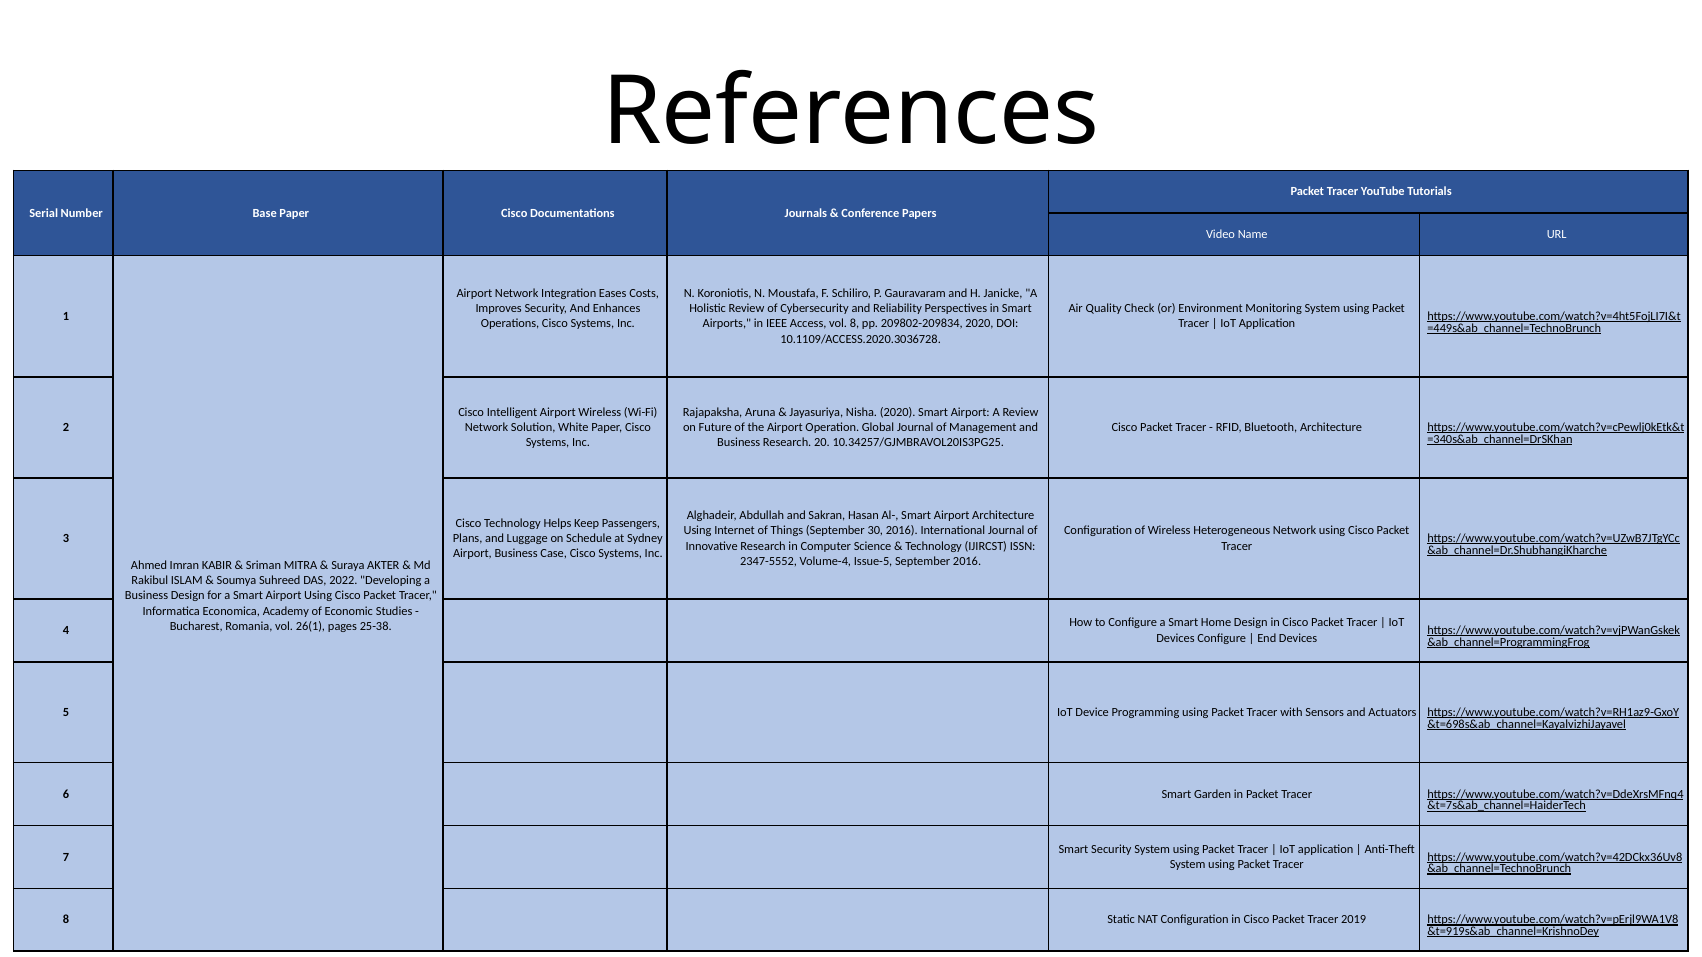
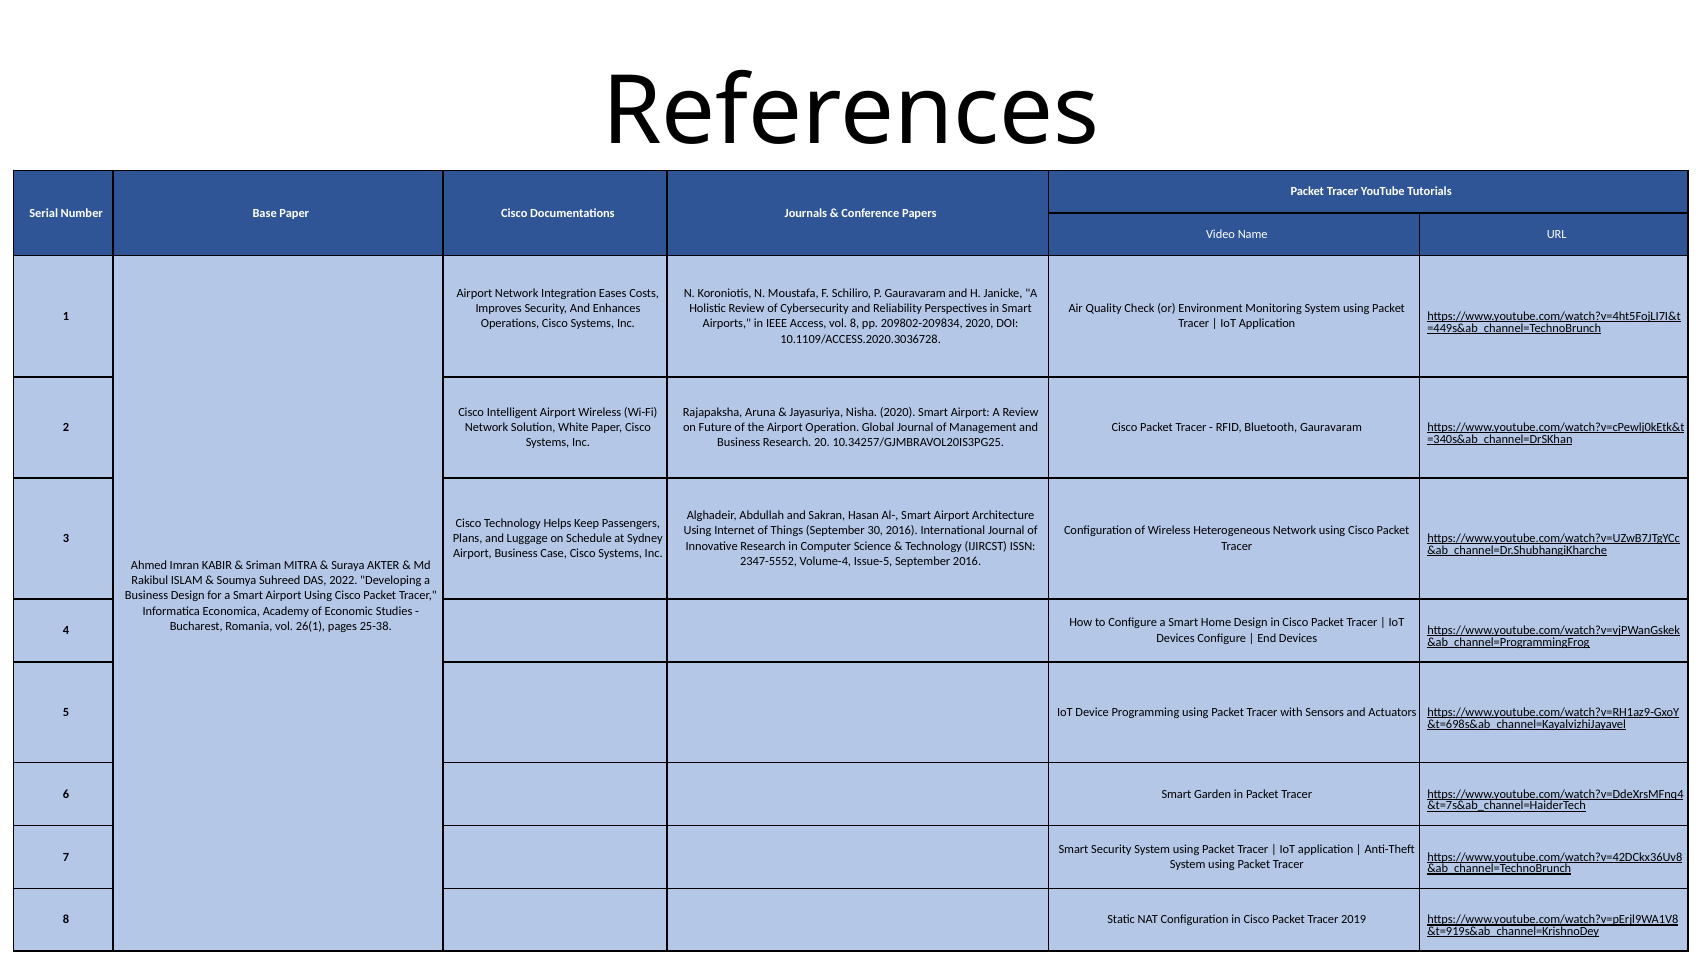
Bluetooth Architecture: Architecture -> Gauravaram (1331, 427)
